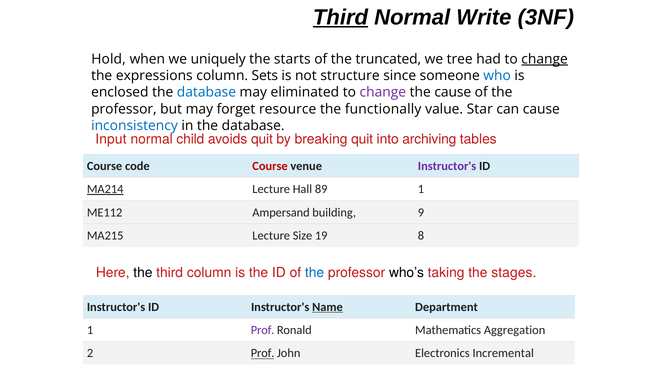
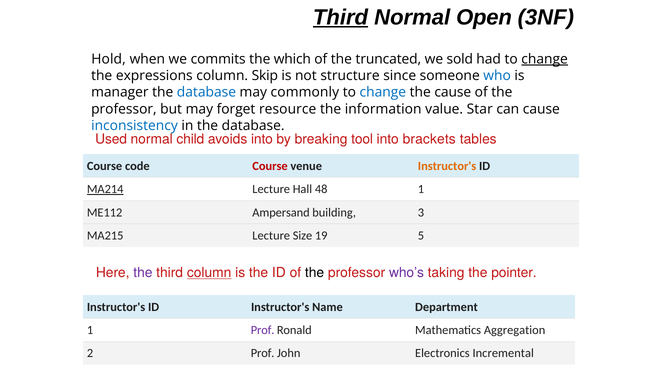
Write: Write -> Open (484, 17)
uniquely: uniquely -> commits (218, 59)
starts: starts -> which (292, 59)
tree: tree -> sold (460, 59)
Sets: Sets -> Skip (265, 76)
enclosed: enclosed -> manager (120, 92)
eliminated: eliminated -> commonly (305, 92)
change colour: purple -> blue (383, 92)
functionally: functionally -> information (383, 109)
Input: Input -> Used (111, 139)
avoids quit: quit -> into (262, 139)
breaking quit: quit -> tool (362, 139)
archiving: archiving -> brackets (429, 139)
Instructor's colour: purple -> orange (447, 166)
89: 89 -> 48 (321, 189)
9: 9 -> 3 (421, 212)
8: 8 -> 5 (421, 235)
the colour: black -> purple (143, 272)
column underline: none -> present (209, 272)
the colour: blue -> black (315, 272)
who’s colour: black -> purple (406, 272)
stages: stages -> pointer (514, 272)
Name underline: present -> none (327, 306)
Prof underline: present -> none (263, 353)
